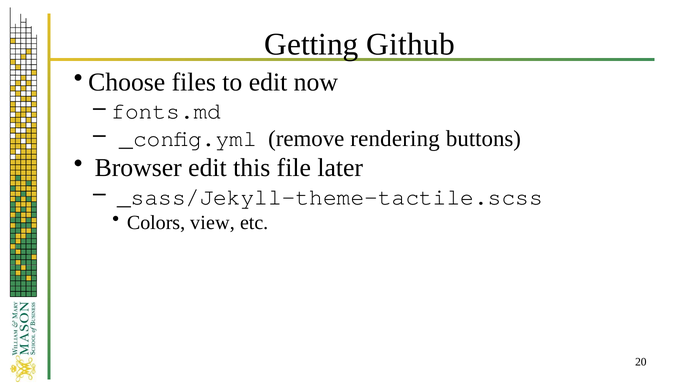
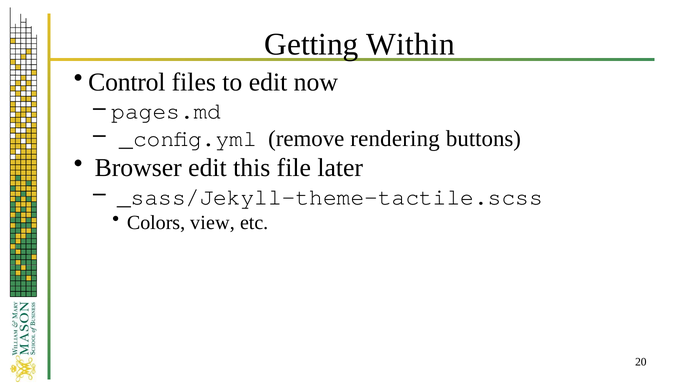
Github: Github -> Within (411, 44)
Choose: Choose -> Control (127, 82)
fonts.md: fonts.md -> pages.md (166, 111)
